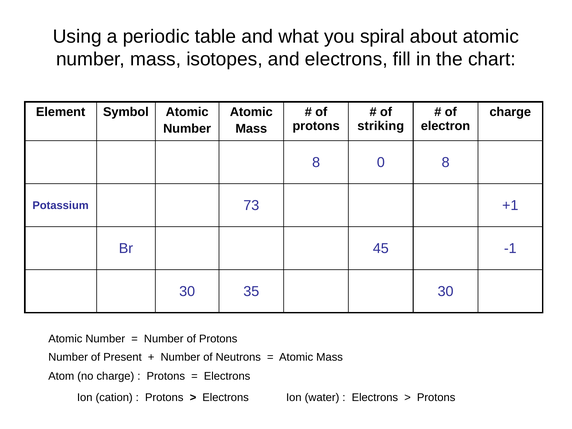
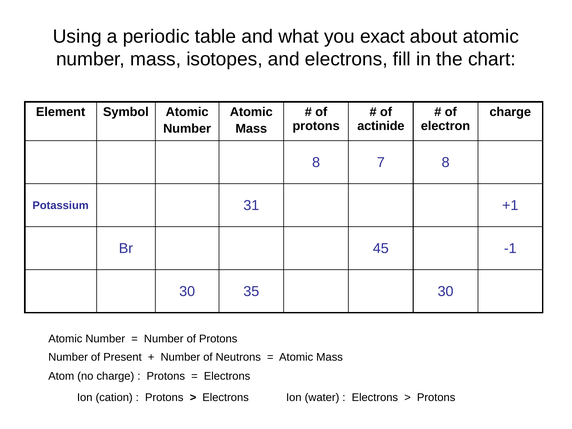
spiral: spiral -> exact (382, 36)
striking: striking -> actinide (381, 126)
0: 0 -> 7 (381, 162)
73: 73 -> 31 (251, 205)
